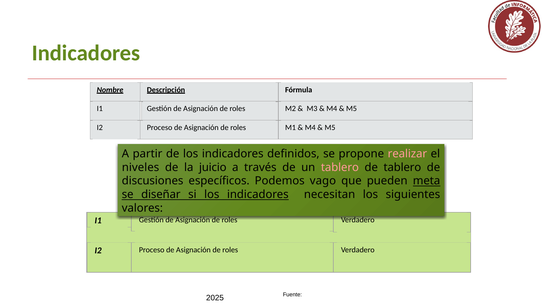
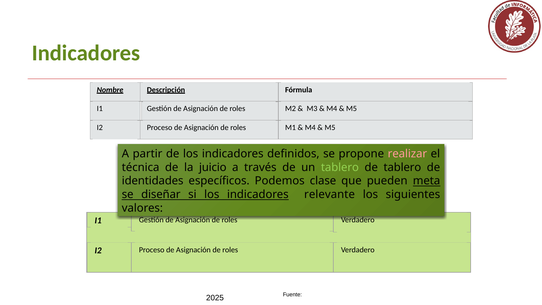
niveles: niveles -> técnica (141, 167)
tablero colour: pink -> light green (340, 167)
discusiones: discusiones -> identidades (153, 181)
vago: vago -> clase (323, 181)
necesitan: necesitan -> relevante (330, 194)
